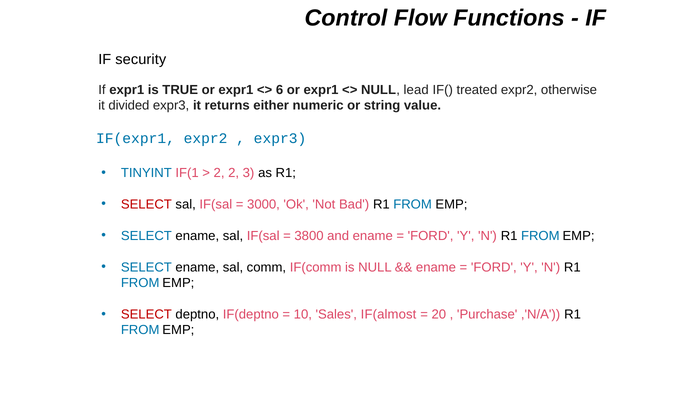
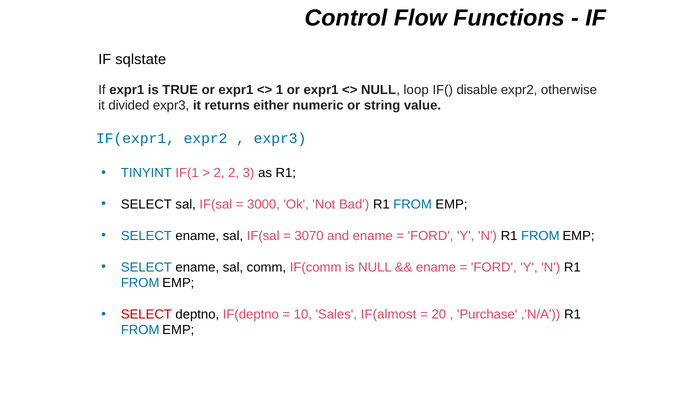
security: security -> sqlstate (141, 59)
6: 6 -> 1 (280, 90)
lead: lead -> loop (416, 90)
treated: treated -> disable (477, 90)
SELECT colour: red -> black (146, 204)
3800: 3800 -> 3070 (309, 236)
